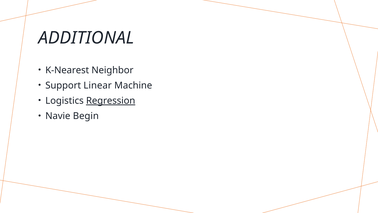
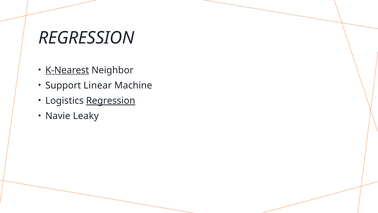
ADDITIONAL: ADDITIONAL -> REGRESSION (86, 38)
K-Nearest underline: none -> present (67, 70)
Begin: Begin -> Leaky (86, 116)
